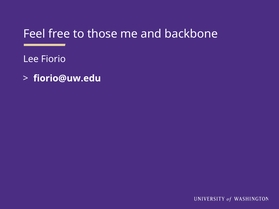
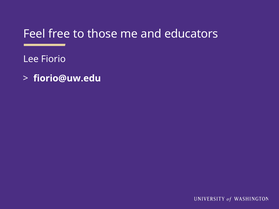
backbone: backbone -> educators (191, 34)
